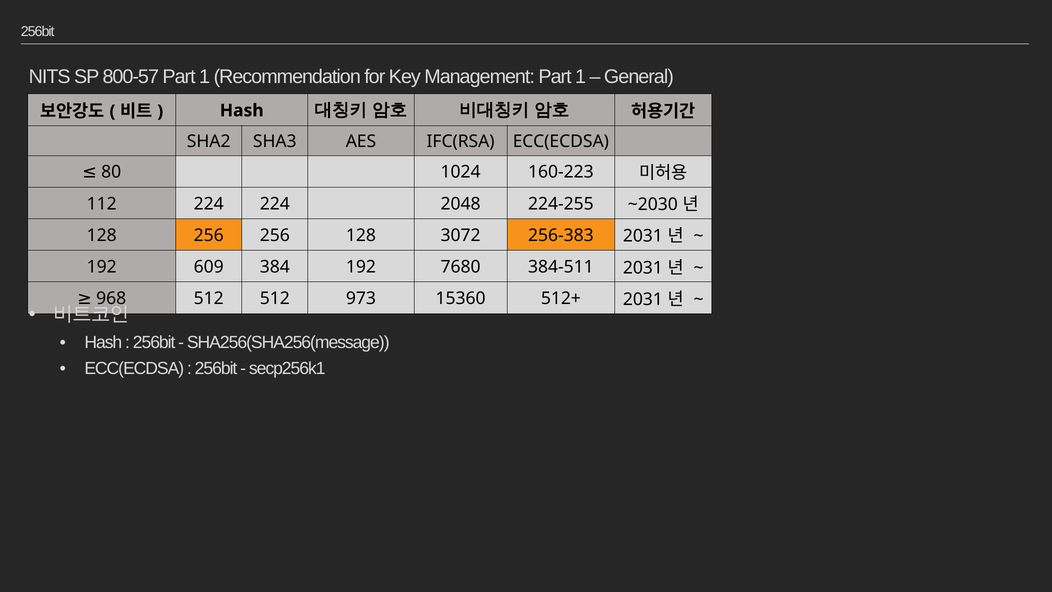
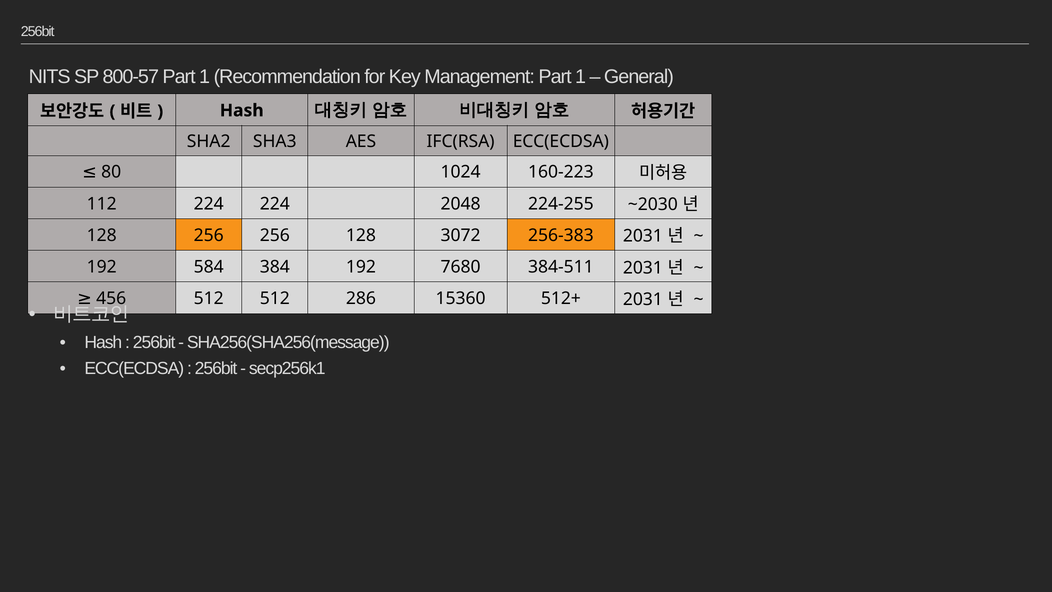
609: 609 -> 584 (209, 267)
968: 968 -> 456 (111, 299)
973: 973 -> 286 (361, 299)
